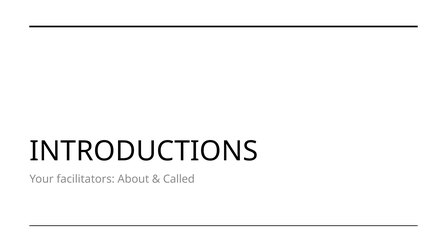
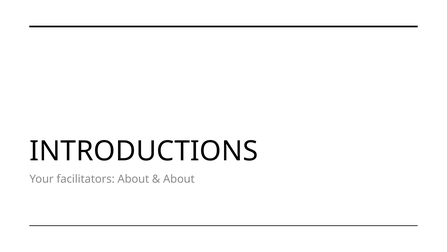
Called: Called -> About (179, 179)
